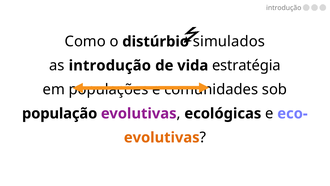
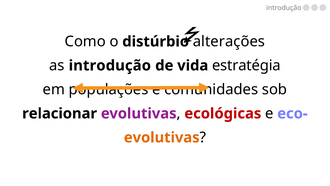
simulados: simulados -> alterações (229, 41)
população: população -> relacionar (60, 113)
ecológicas colour: black -> red (223, 113)
